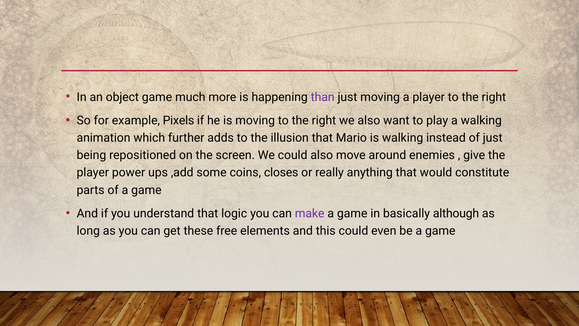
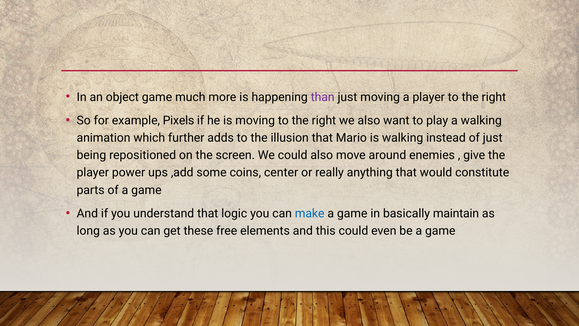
closes: closes -> center (281, 173)
make colour: purple -> blue (310, 213)
although: although -> maintain (456, 213)
